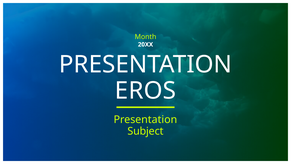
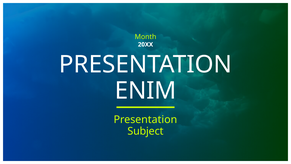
EROS: EROS -> ENIM (146, 90)
